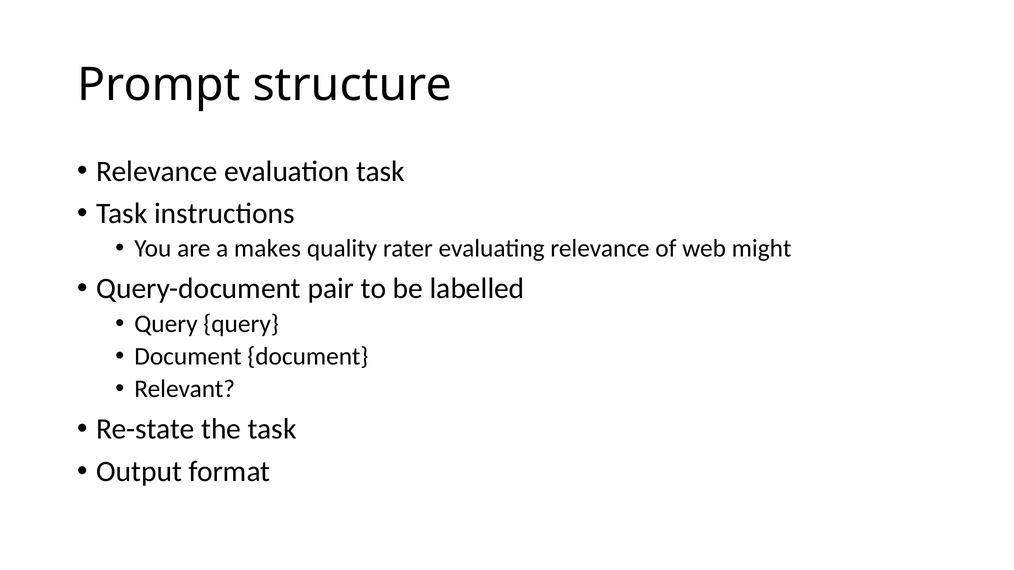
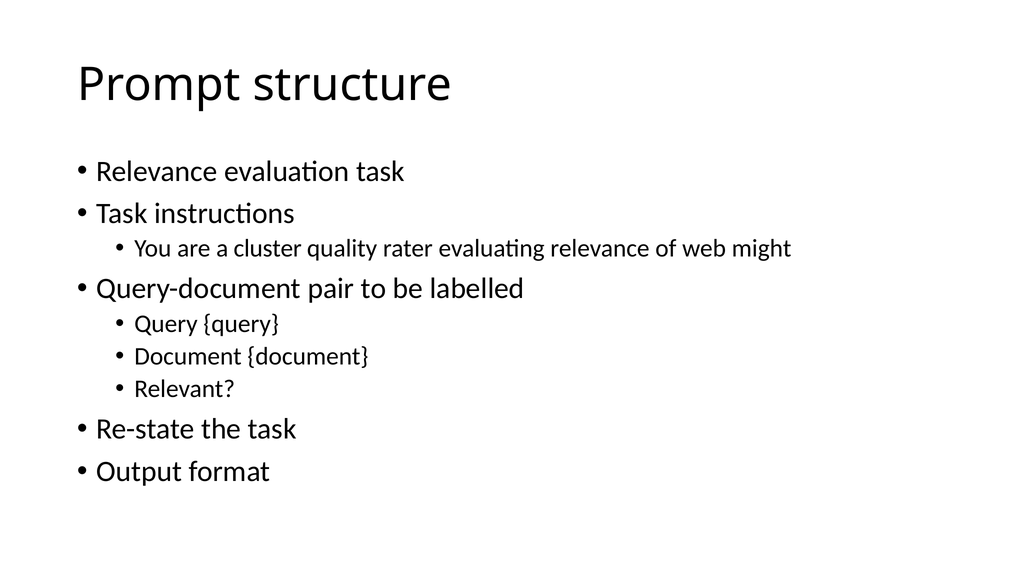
makes: makes -> cluster (268, 249)
